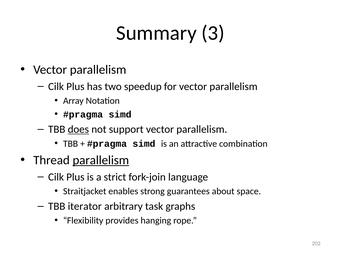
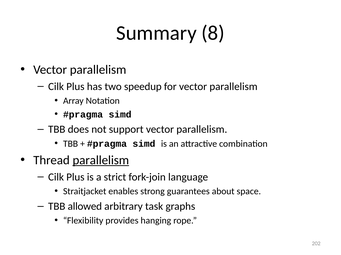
3: 3 -> 8 (213, 33)
does underline: present -> none (78, 130)
iterator: iterator -> allowed (85, 207)
